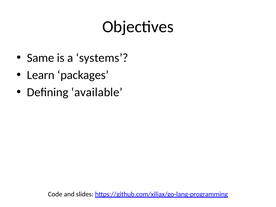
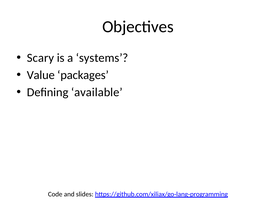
Same: Same -> Scary (40, 58)
Learn: Learn -> Value (41, 75)
